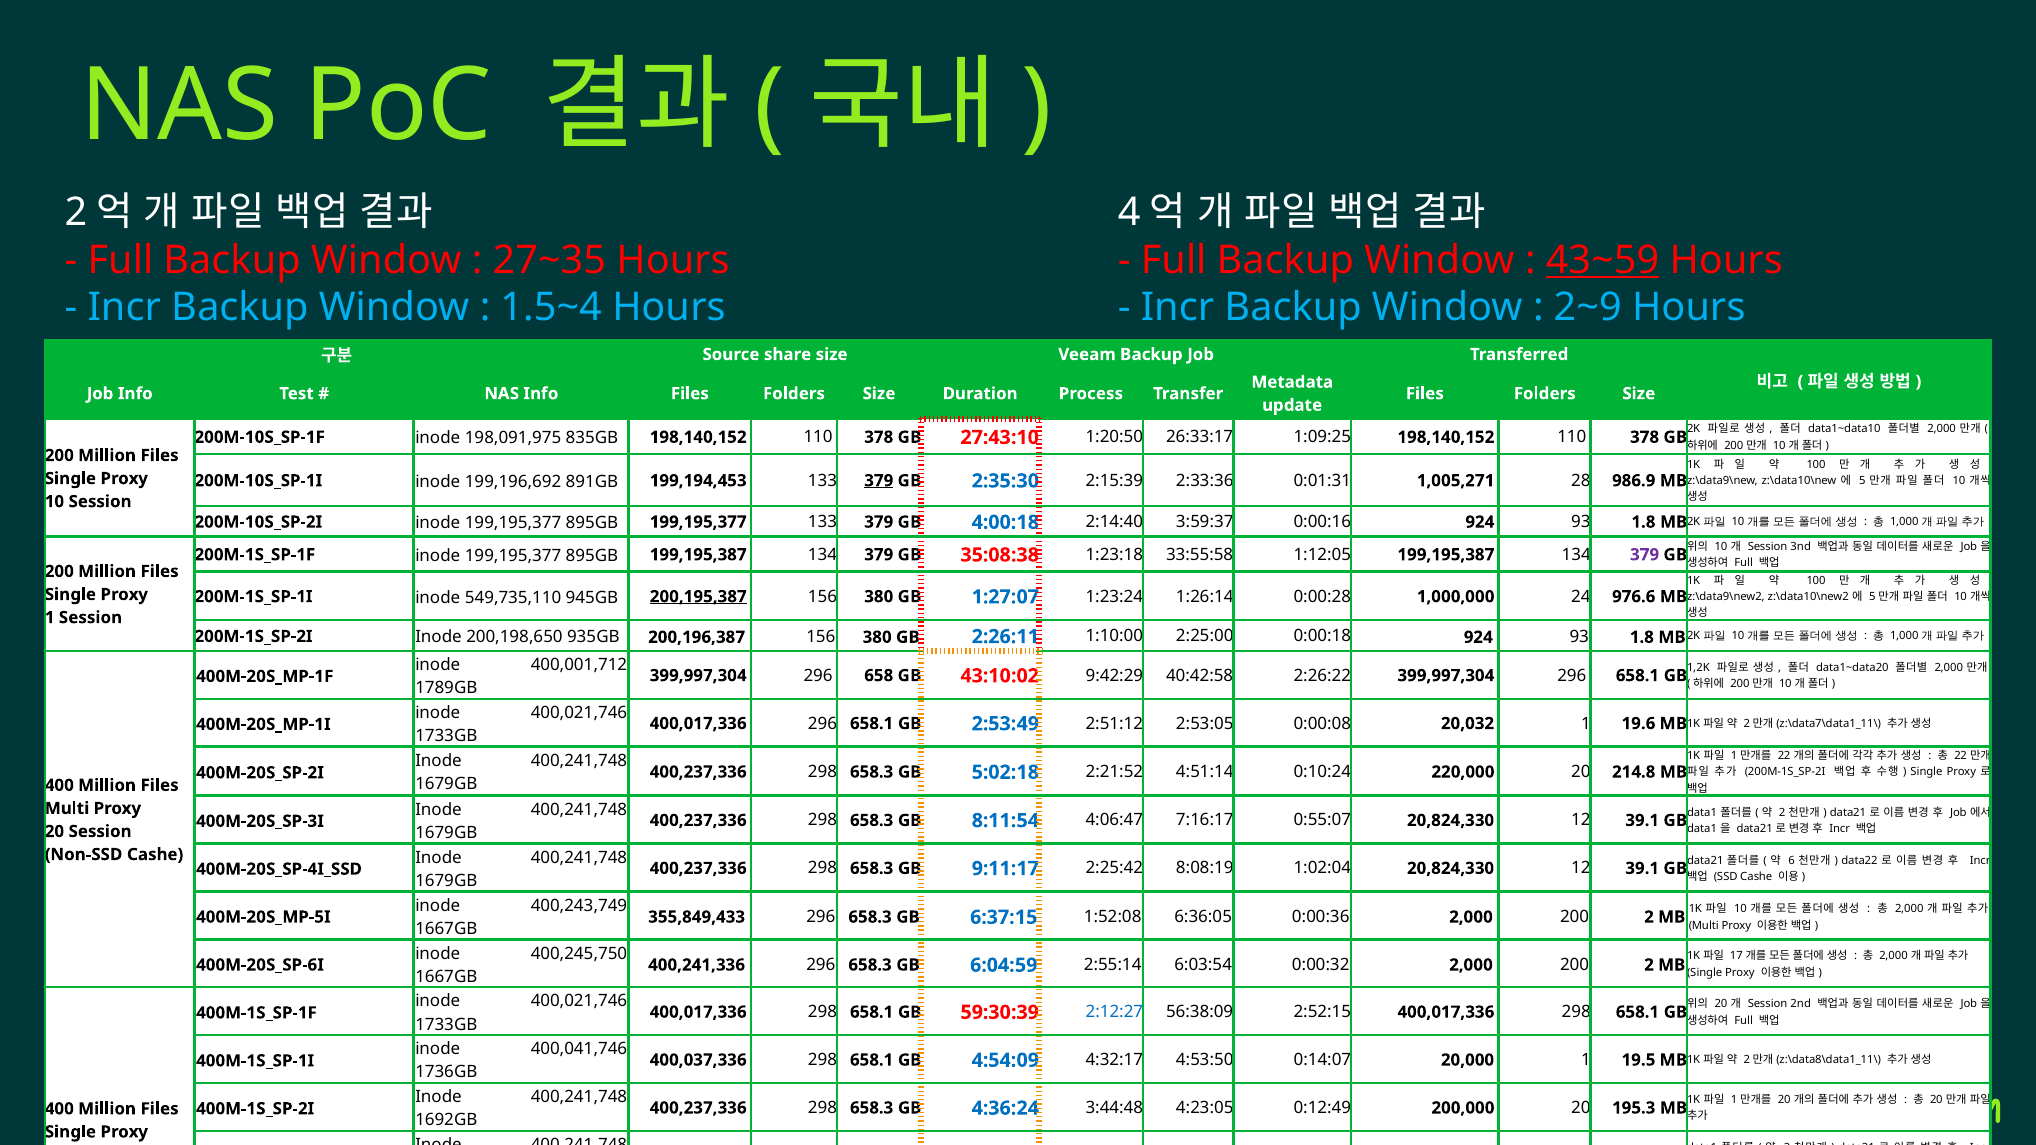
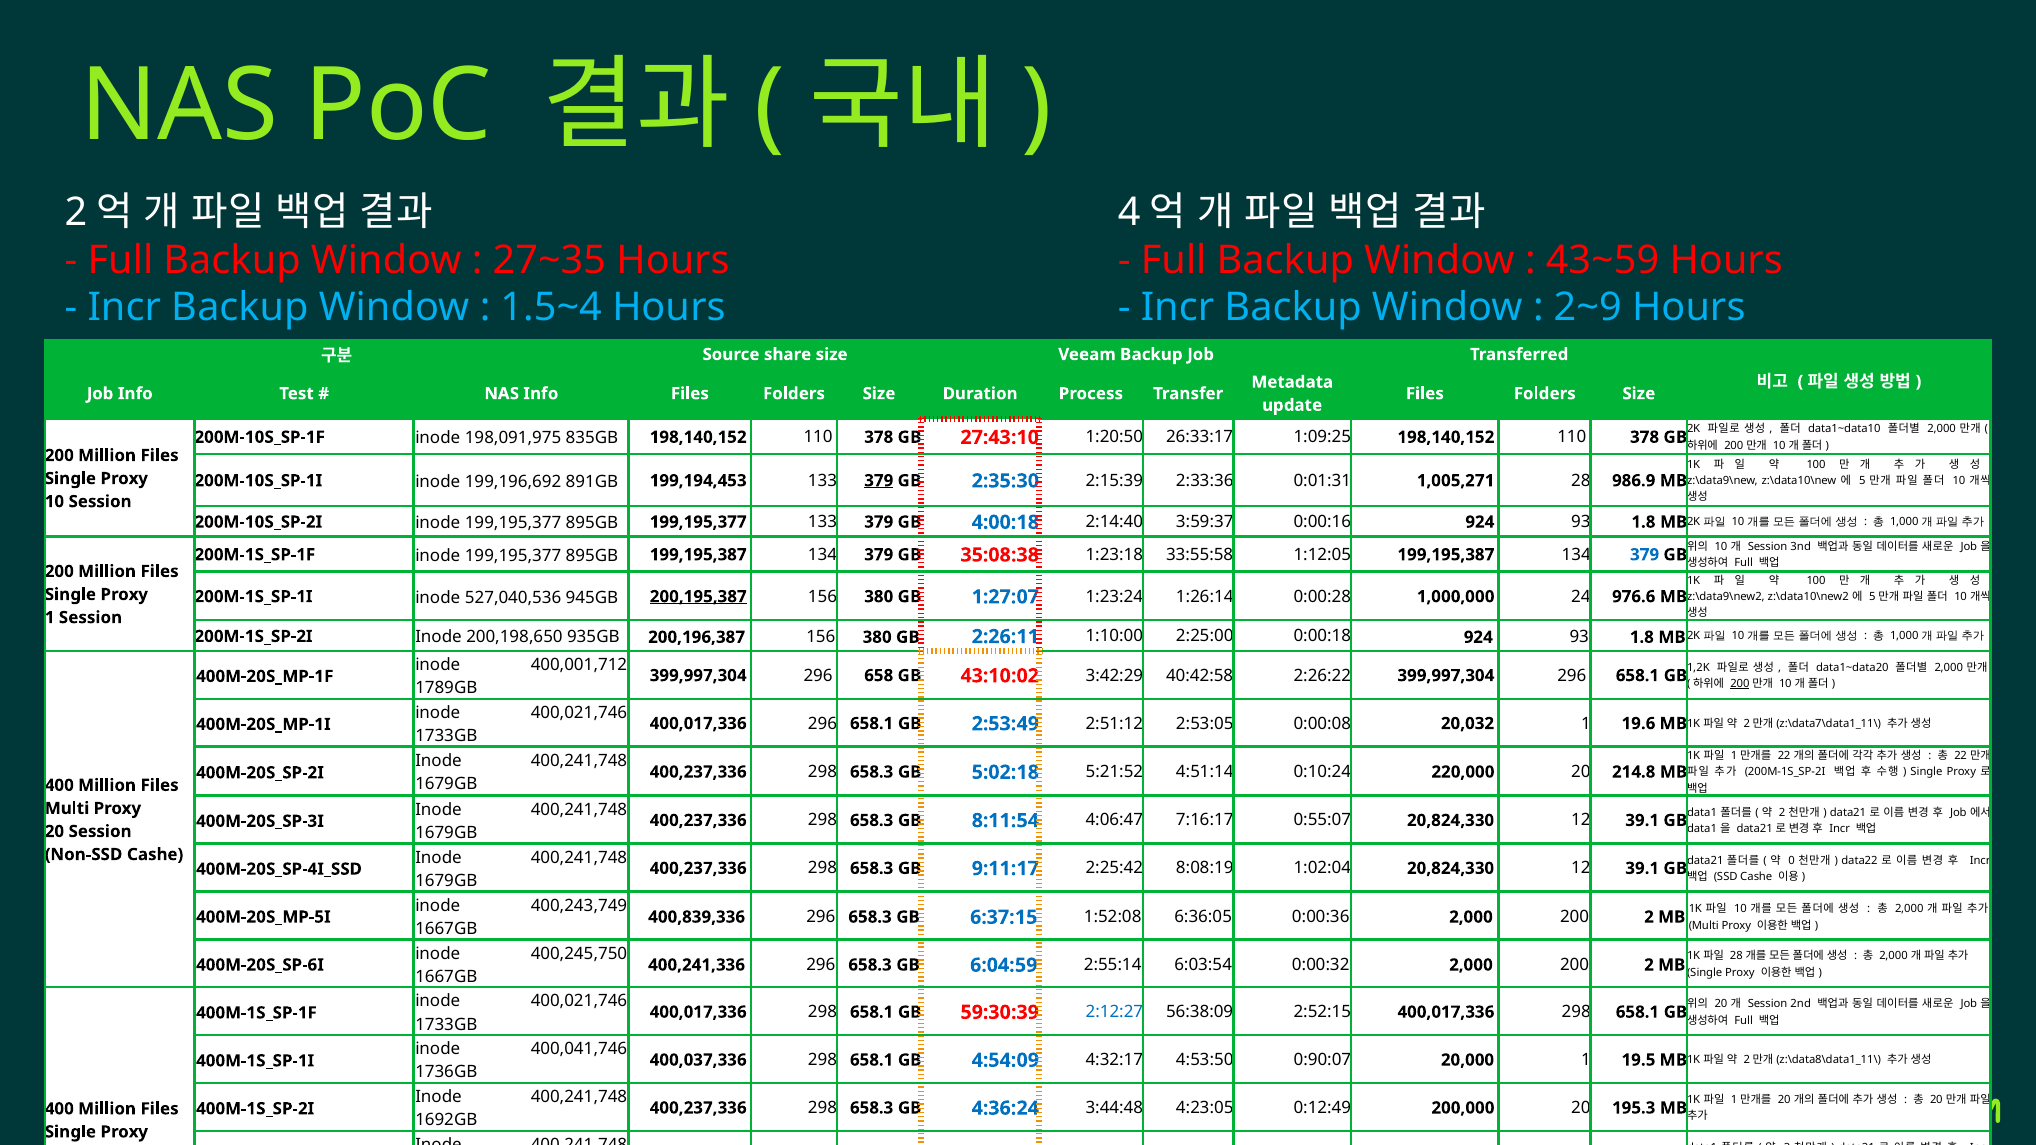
43~59 underline: present -> none (1602, 260)
379 colour: purple -> blue (1645, 555)
549,735,110: 549,735,110 -> 527,040,536 (513, 598)
9:42:29: 9:42:29 -> 3:42:29 (1114, 676)
200 underline: none -> present (1740, 684)
2:21:52: 2:21:52 -> 5:21:52 (1114, 772)
6: 6 -> 0 (1792, 861)
355,849,433: 355,849,433 -> 400,839,336 (697, 917)
17: 17 -> 28 (1736, 956)
0:14:07: 0:14:07 -> 0:90:07 (1322, 1060)
